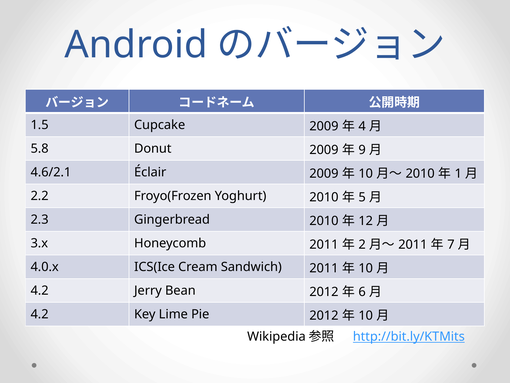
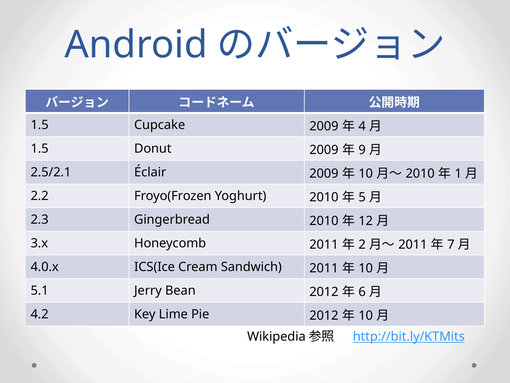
5.8: 5.8 -> 1.5 (40, 148)
4.6/2.1: 4.6/2.1 -> 2.5/2.1 (51, 172)
4.2: 4.2 -> 5.1 (40, 290)
